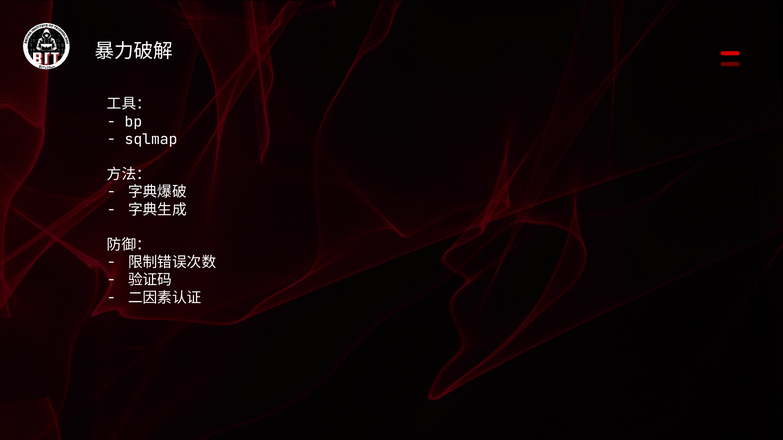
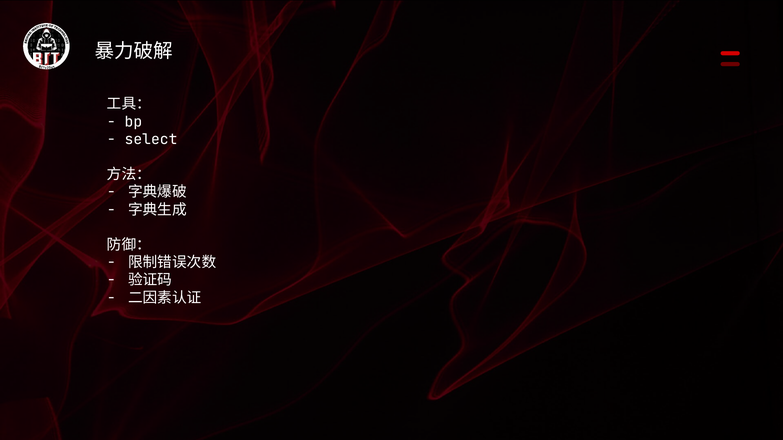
sqlmap: sqlmap -> select (151, 139)
